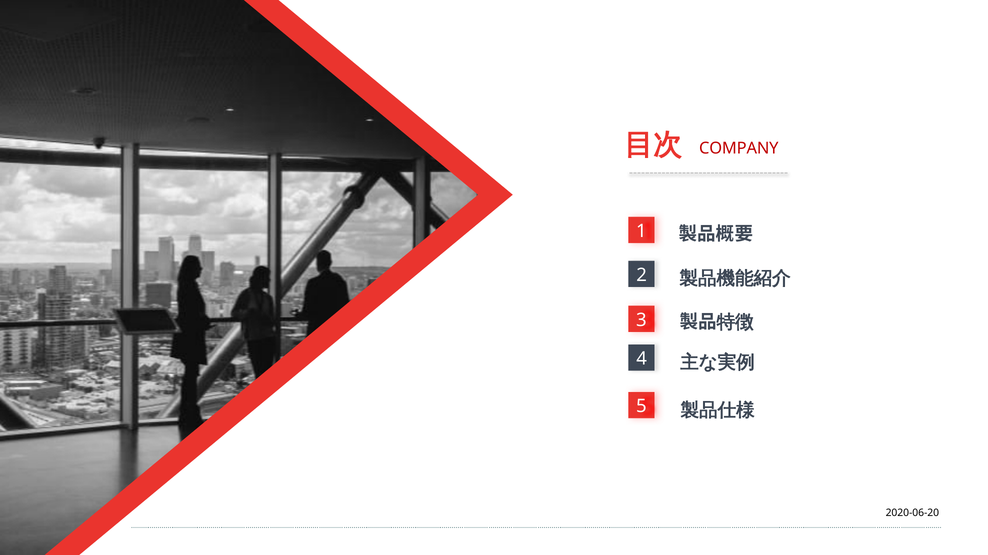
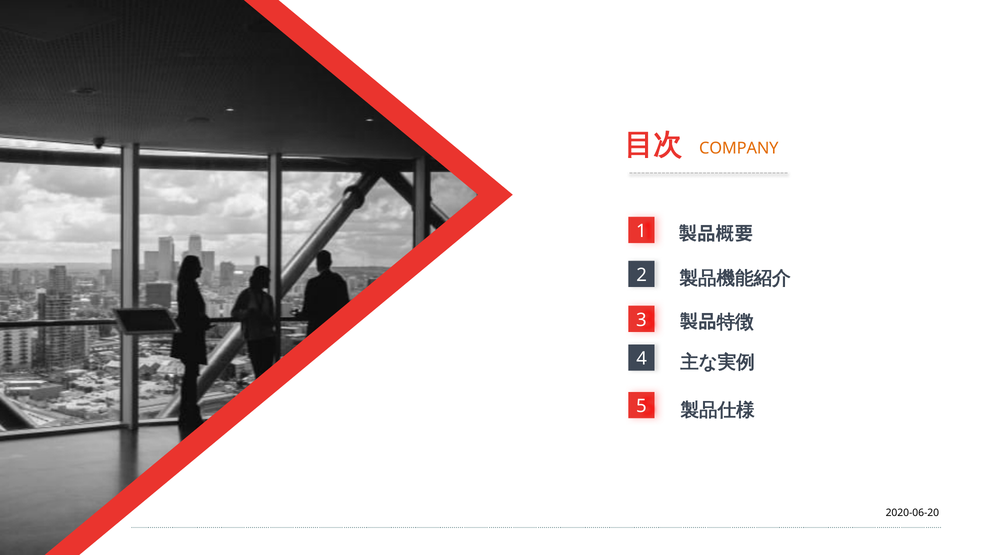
COMPANY colour: red -> orange (739, 149)
